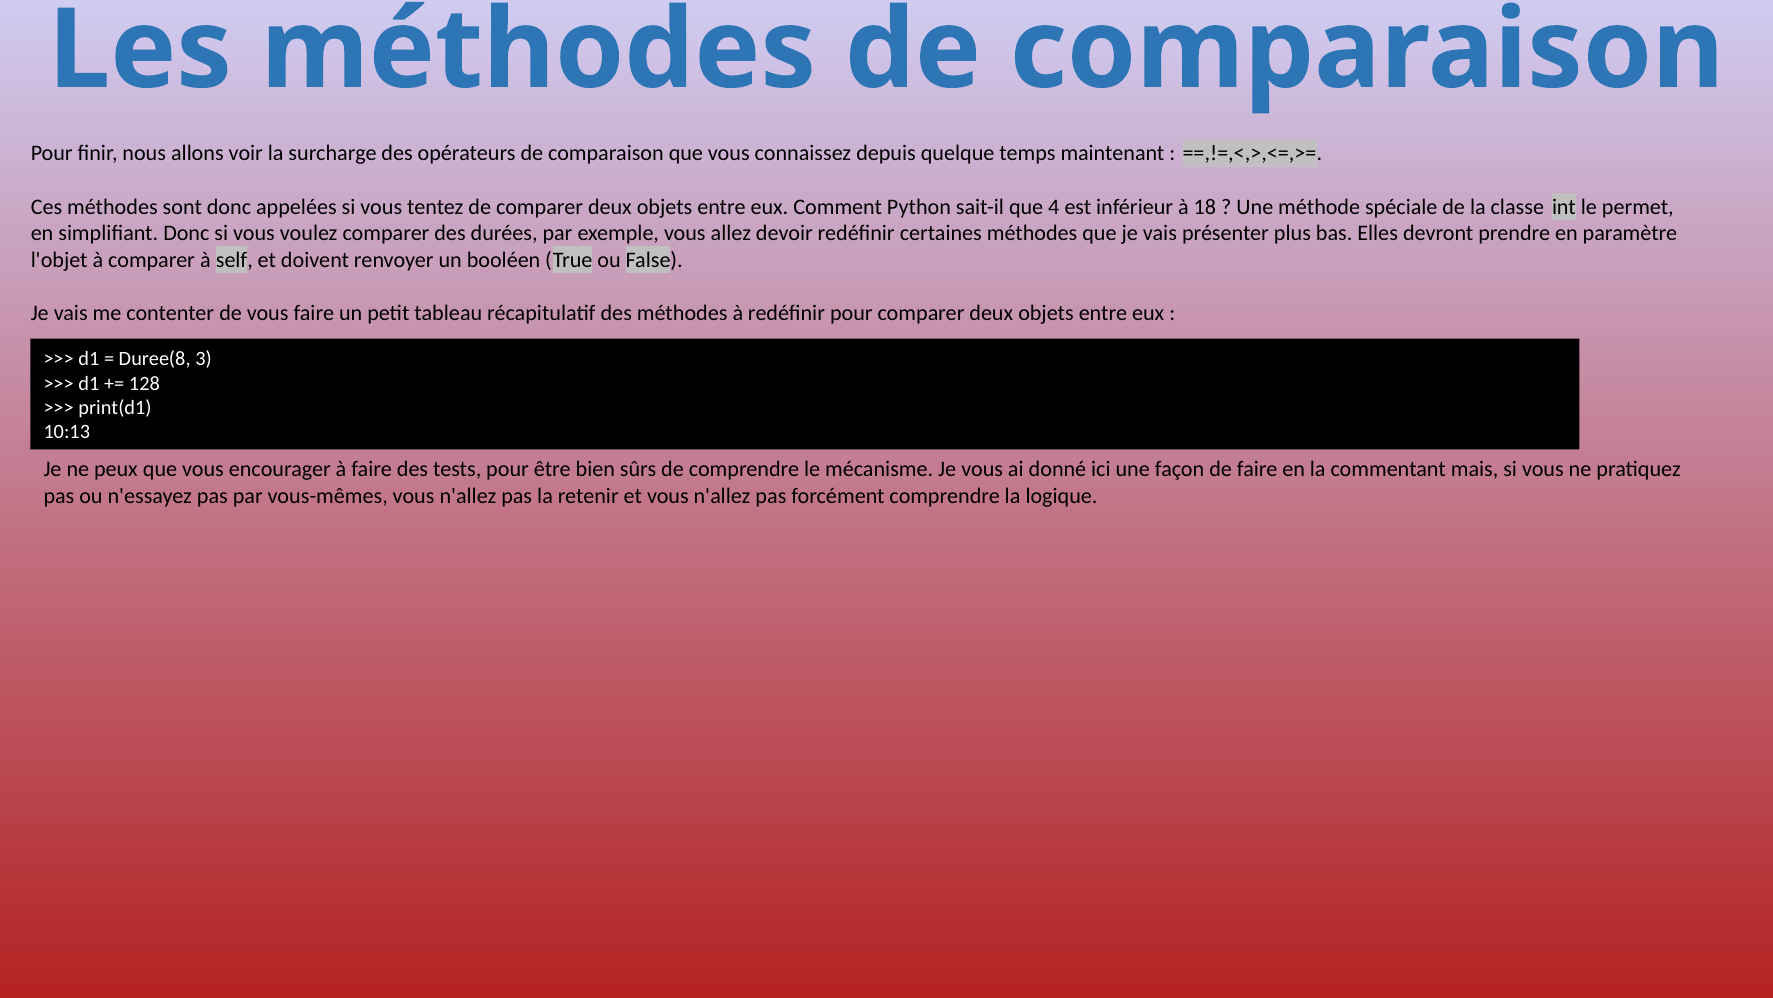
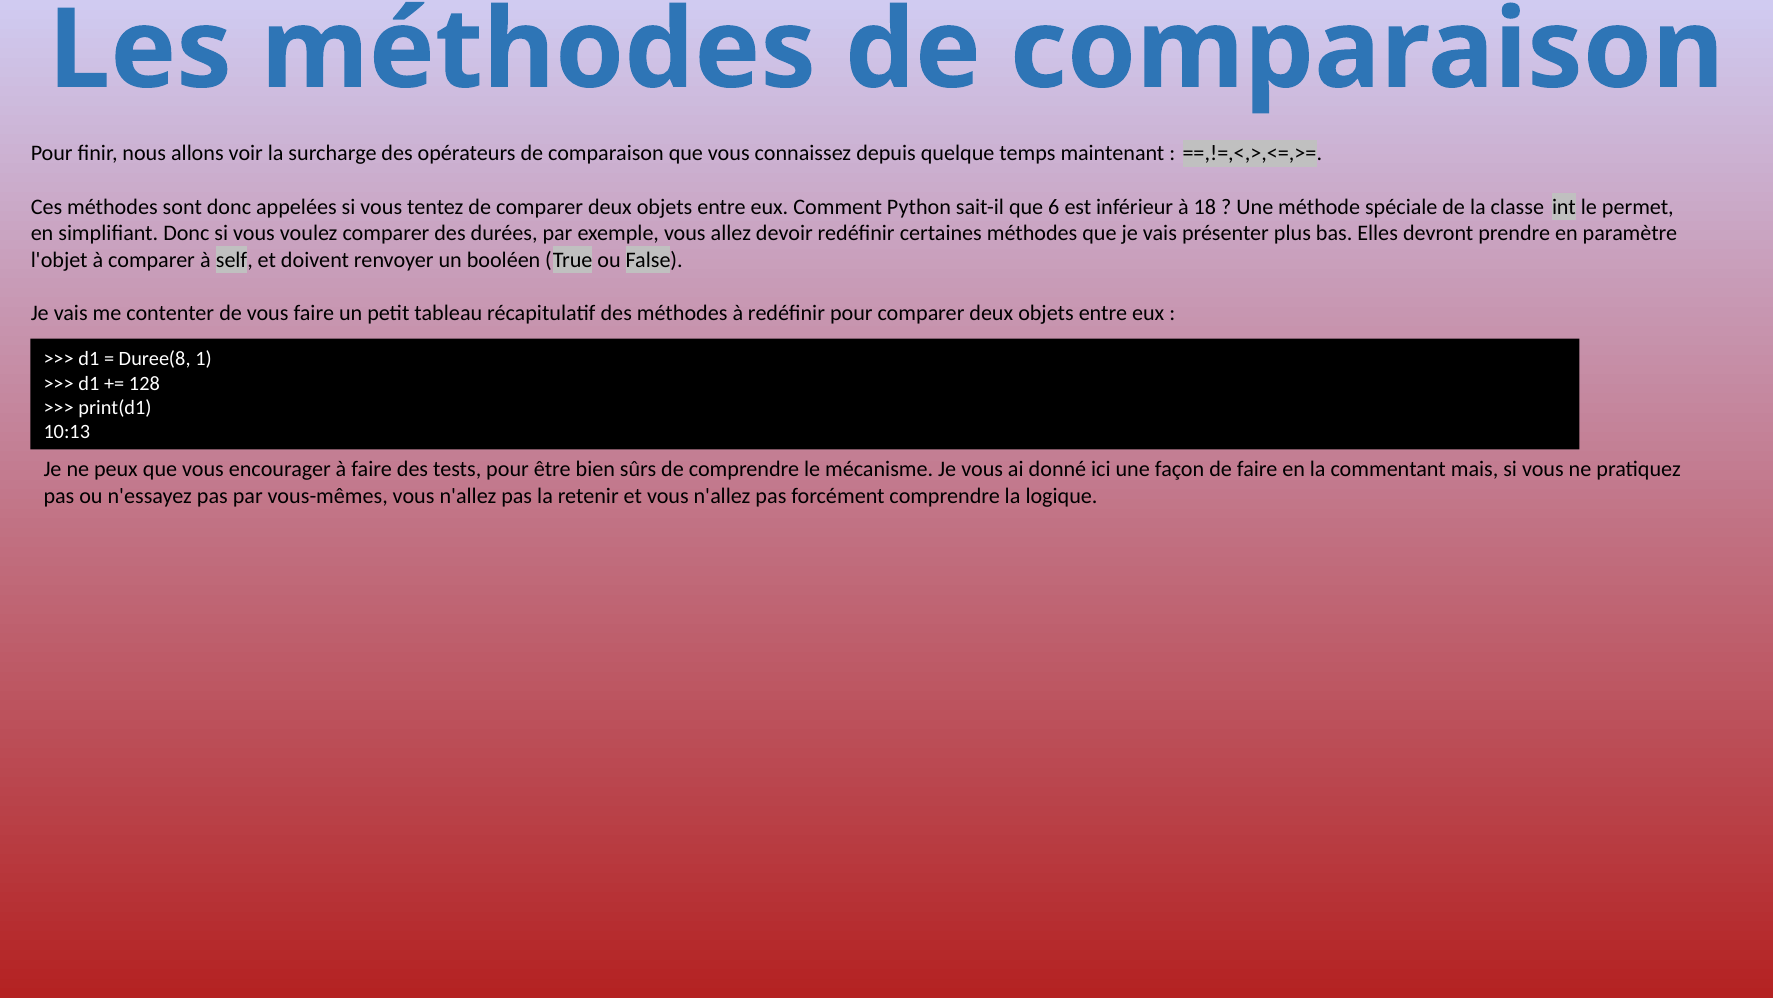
4: 4 -> 6 (1054, 207)
3: 3 -> 1 (203, 359)
